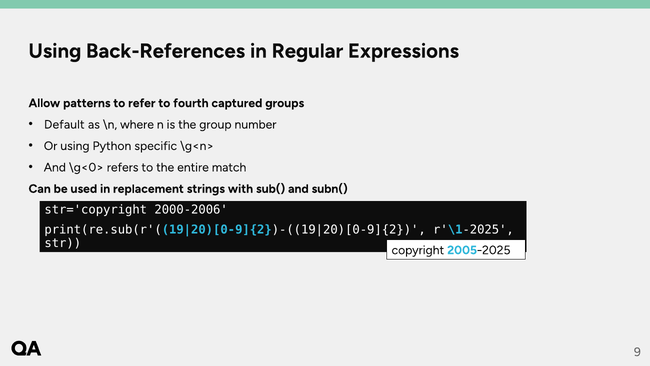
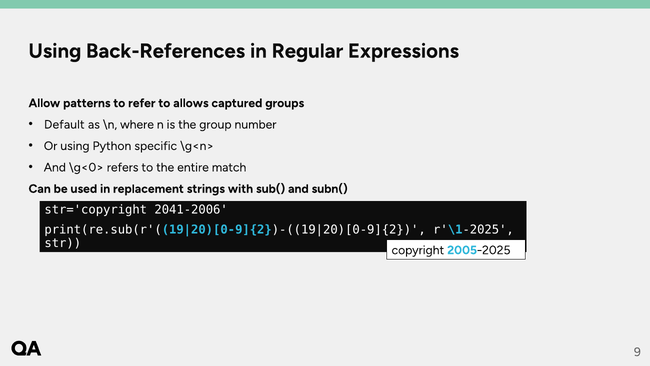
fourth: fourth -> allows (191, 103)
2000-2006: 2000-2006 -> 2041-2006 (191, 210)
